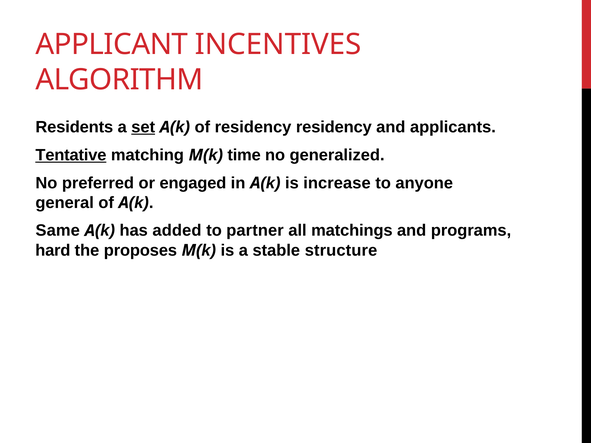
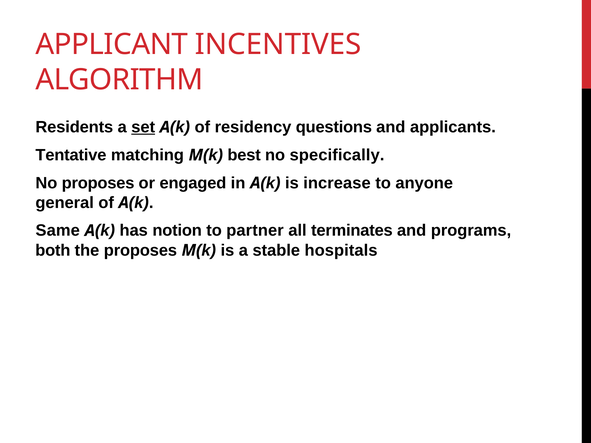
residency residency: residency -> questions (334, 127)
Tentative underline: present -> none (71, 155)
time: time -> best (244, 155)
generalized: generalized -> specifically (337, 155)
No preferred: preferred -> proposes (98, 183)
added: added -> notion (177, 231)
matchings: matchings -> terminates (352, 231)
hard: hard -> both (53, 250)
structure: structure -> hospitals (341, 250)
